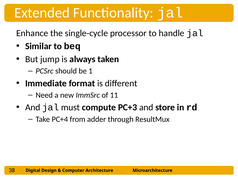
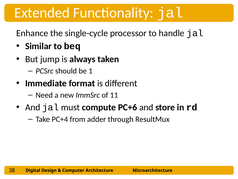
PC+3: PC+3 -> PC+6 (128, 107)
